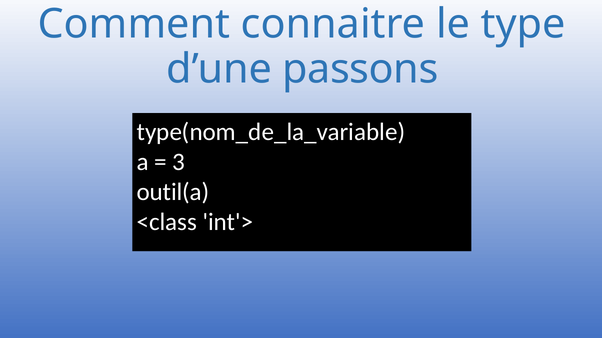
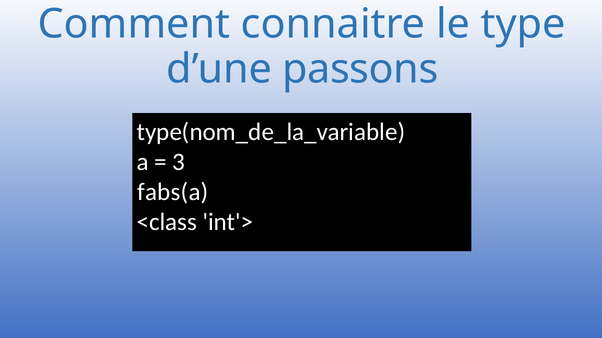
outil(a: outil(a -> fabs(a (173, 192)
